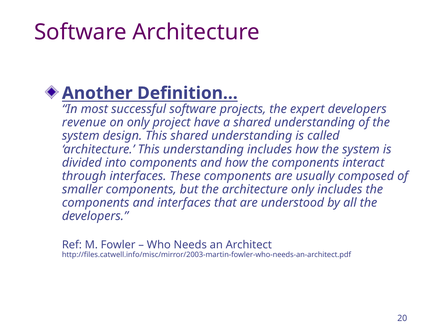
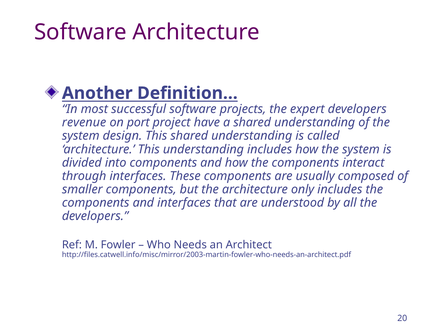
on only: only -> port (138, 122)
